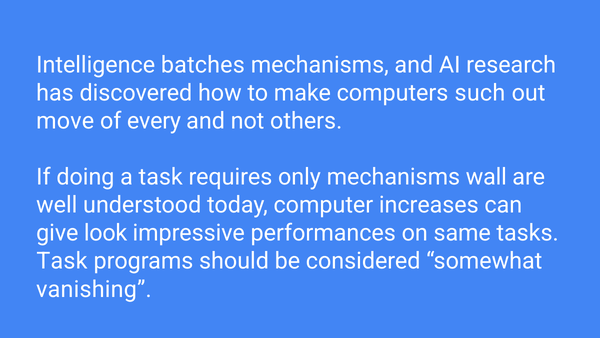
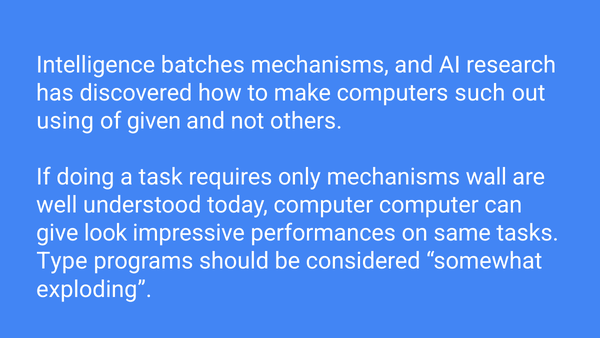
move: move -> using (65, 121)
every: every -> given (154, 121)
computer increases: increases -> computer (429, 205)
Task: Task -> Type (62, 261)
vanishing: vanishing -> exploding (94, 289)
